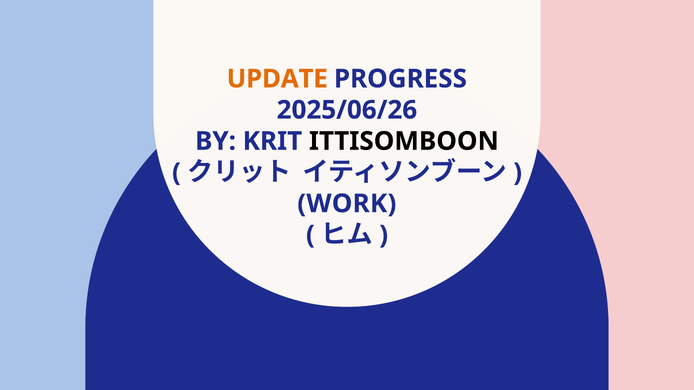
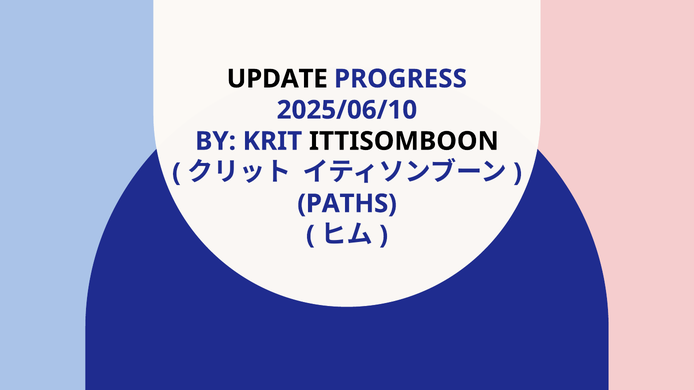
UPDATE colour: orange -> black (277, 79)
2025/06/26: 2025/06/26 -> 2025/06/10 (347, 110)
WORK: WORK -> PATHS (347, 204)
